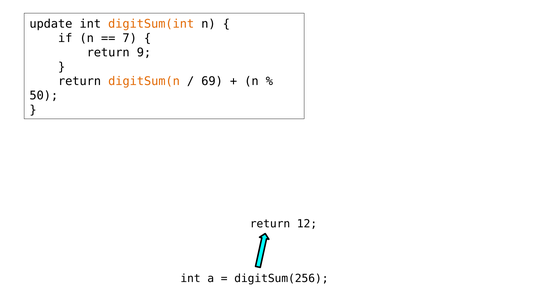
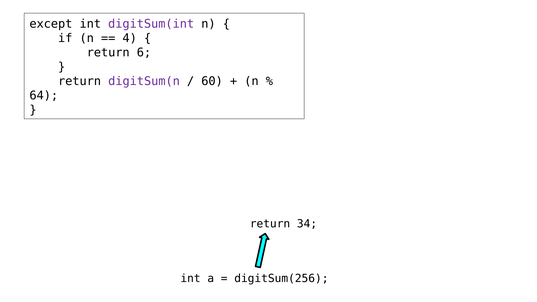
update: update -> except (51, 24)
digitSum(int colour: orange -> purple (151, 24)
7: 7 -> 4 (130, 38)
9: 9 -> 6 (144, 53)
digitSum(n colour: orange -> purple (144, 81)
69: 69 -> 60 (212, 81)
50: 50 -> 64 (44, 95)
12: 12 -> 34 (307, 224)
